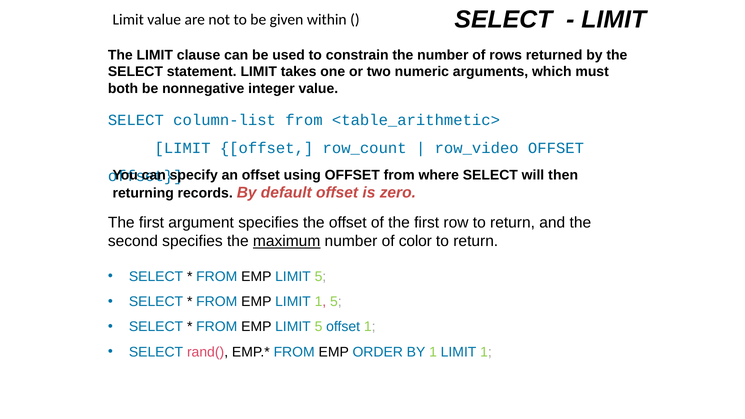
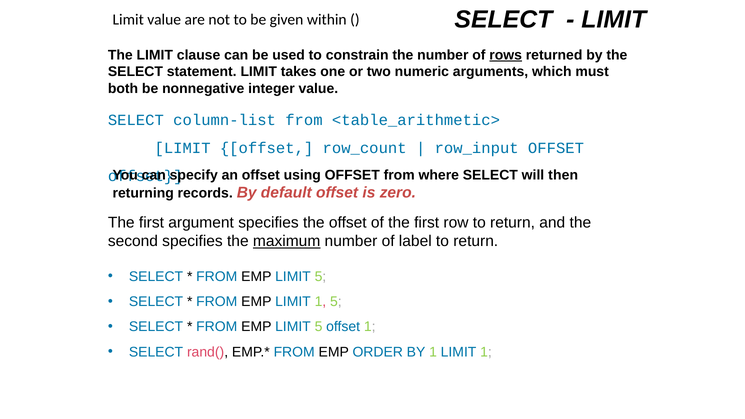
rows underline: none -> present (506, 55)
row_video: row_video -> row_input (477, 148)
color: color -> label (415, 241)
